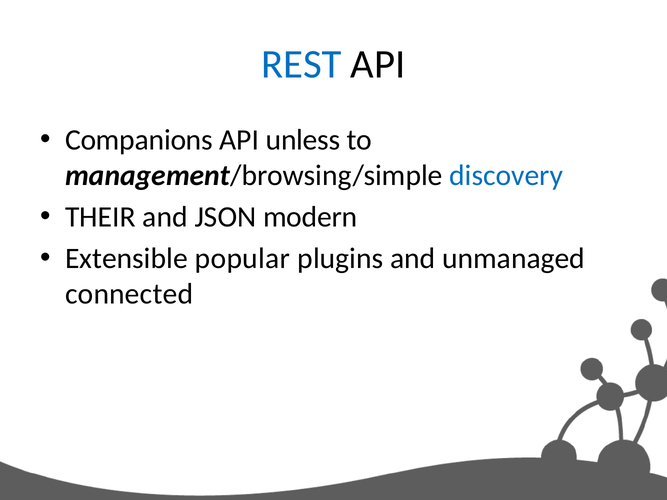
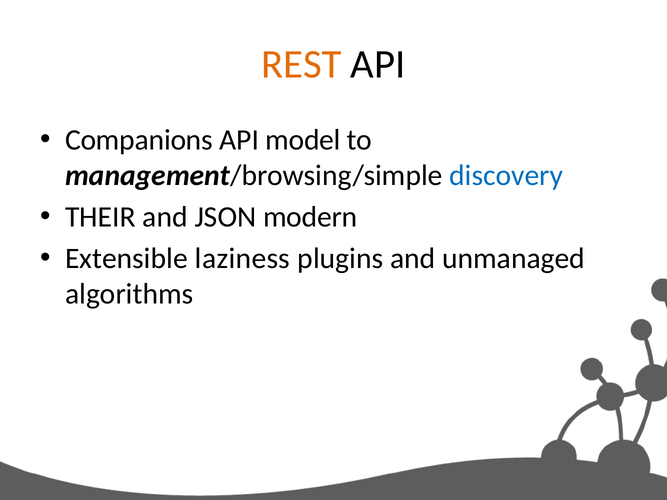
REST colour: blue -> orange (301, 65)
unless: unless -> model (303, 140)
popular: popular -> laziness (243, 259)
connected: connected -> algorithms (129, 294)
